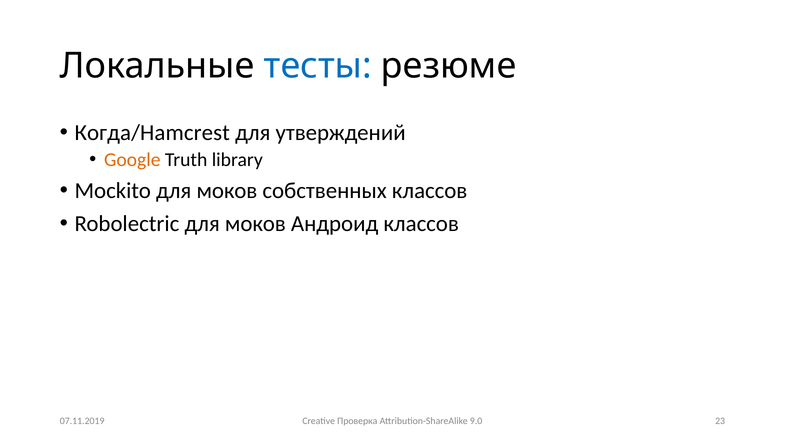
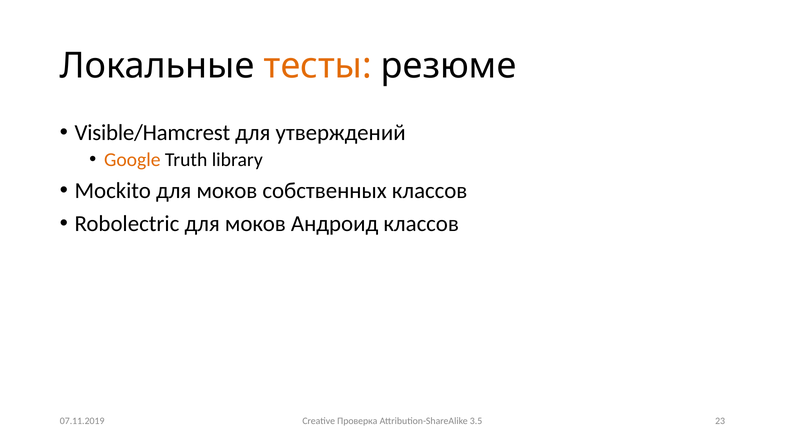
тесты colour: blue -> orange (318, 66)
Когда/Hamcrest: Когда/Hamcrest -> Visible/Hamcrest (152, 133)
9.0: 9.0 -> 3.5 (476, 422)
